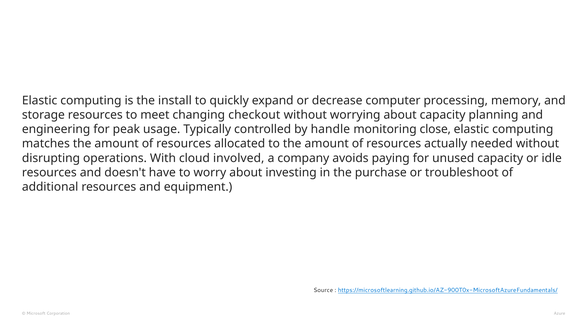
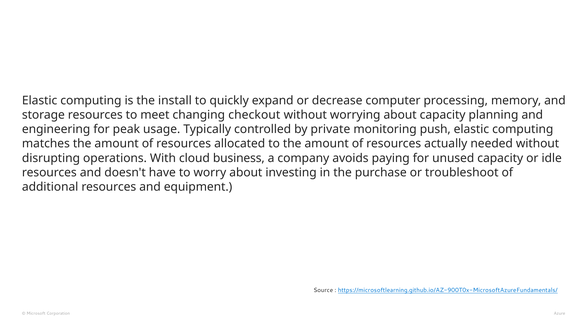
handle: handle -> private (330, 130)
close: close -> push (435, 130)
involved: involved -> business (239, 158)
